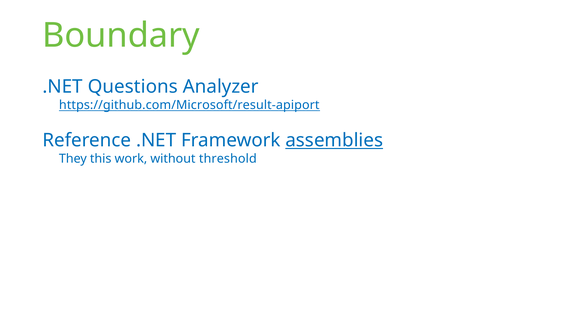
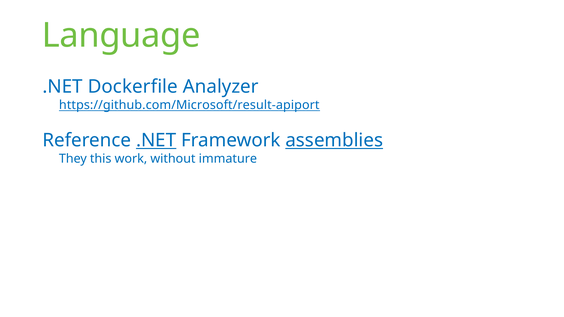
Boundary: Boundary -> Language (121, 35)
Questions: Questions -> Dockerfile (133, 87)
.NET underline: none -> present (156, 141)
threshold: threshold -> immature (228, 159)
